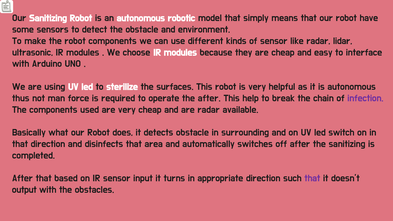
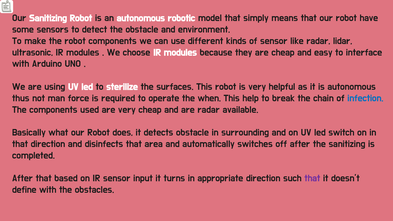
the after: after -> when (209, 98)
infection colour: purple -> blue (365, 98)
output: output -> define (24, 190)
